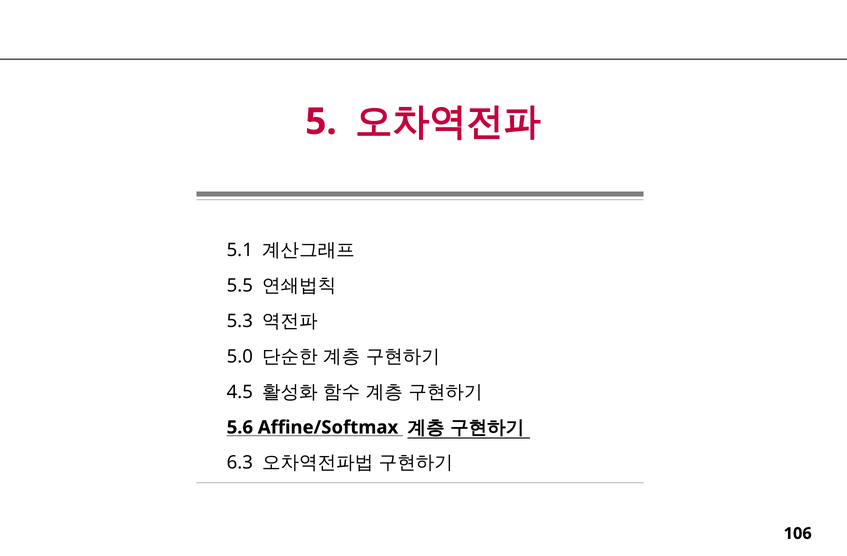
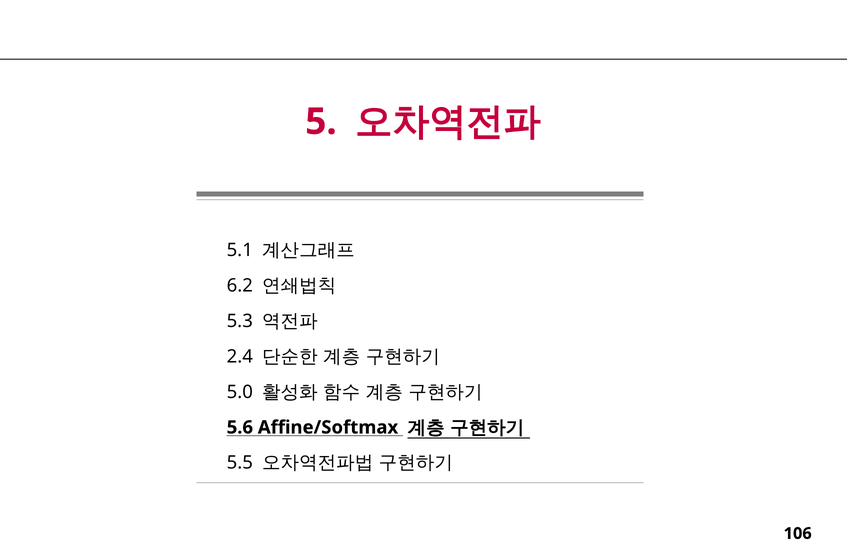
5.5: 5.5 -> 6.2 (240, 286)
5.0: 5.0 -> 2.4 (240, 357)
4.5: 4.5 -> 5.0 (240, 392)
6.3: 6.3 -> 5.5 (240, 463)
